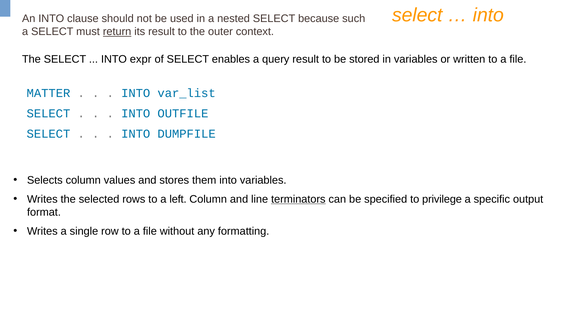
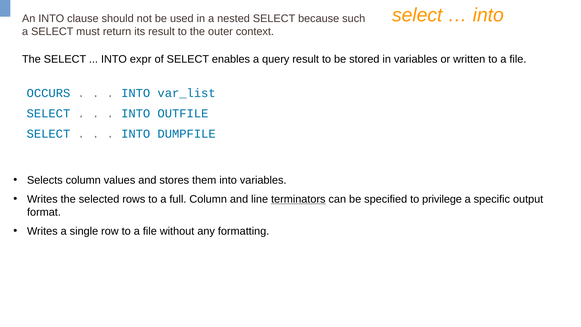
return underline: present -> none (117, 32)
MATTER: MATTER -> OCCURS (48, 93)
left: left -> full (178, 199)
